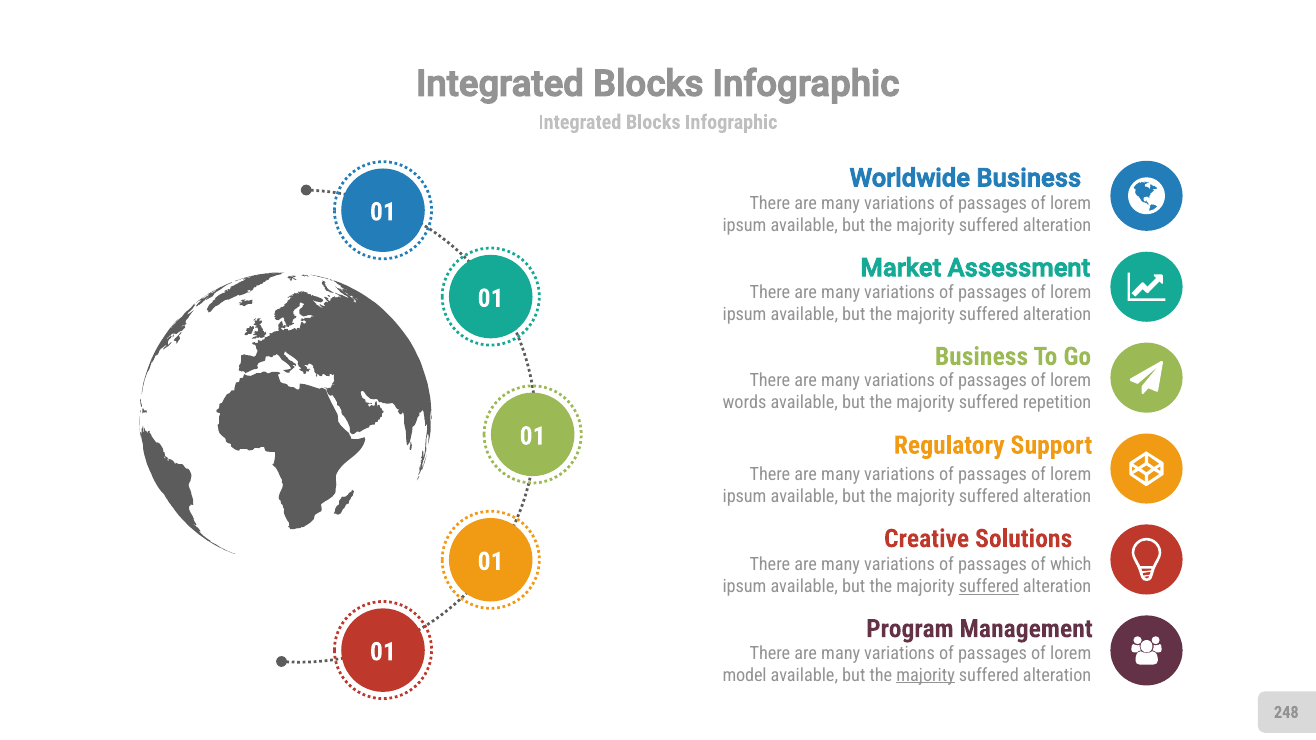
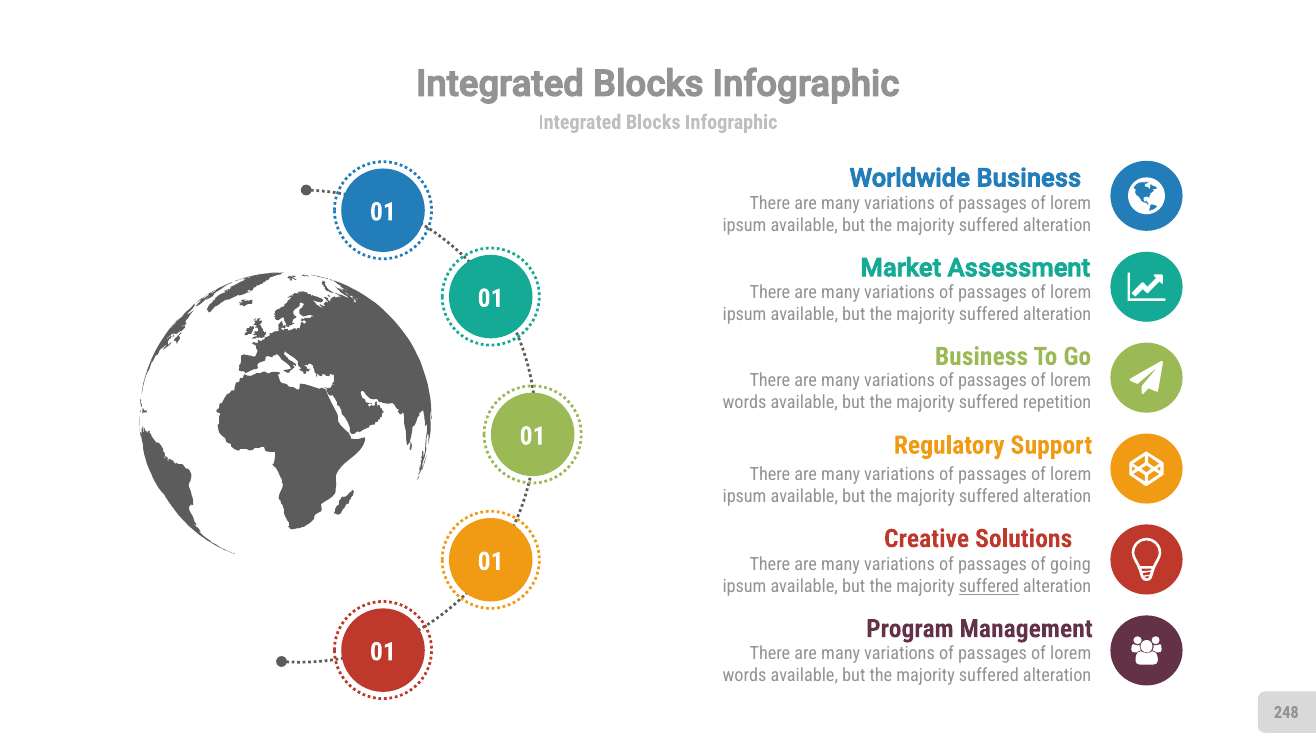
which: which -> going (1071, 565)
model: model -> words (745, 675)
majority underline: present -> none (926, 675)
